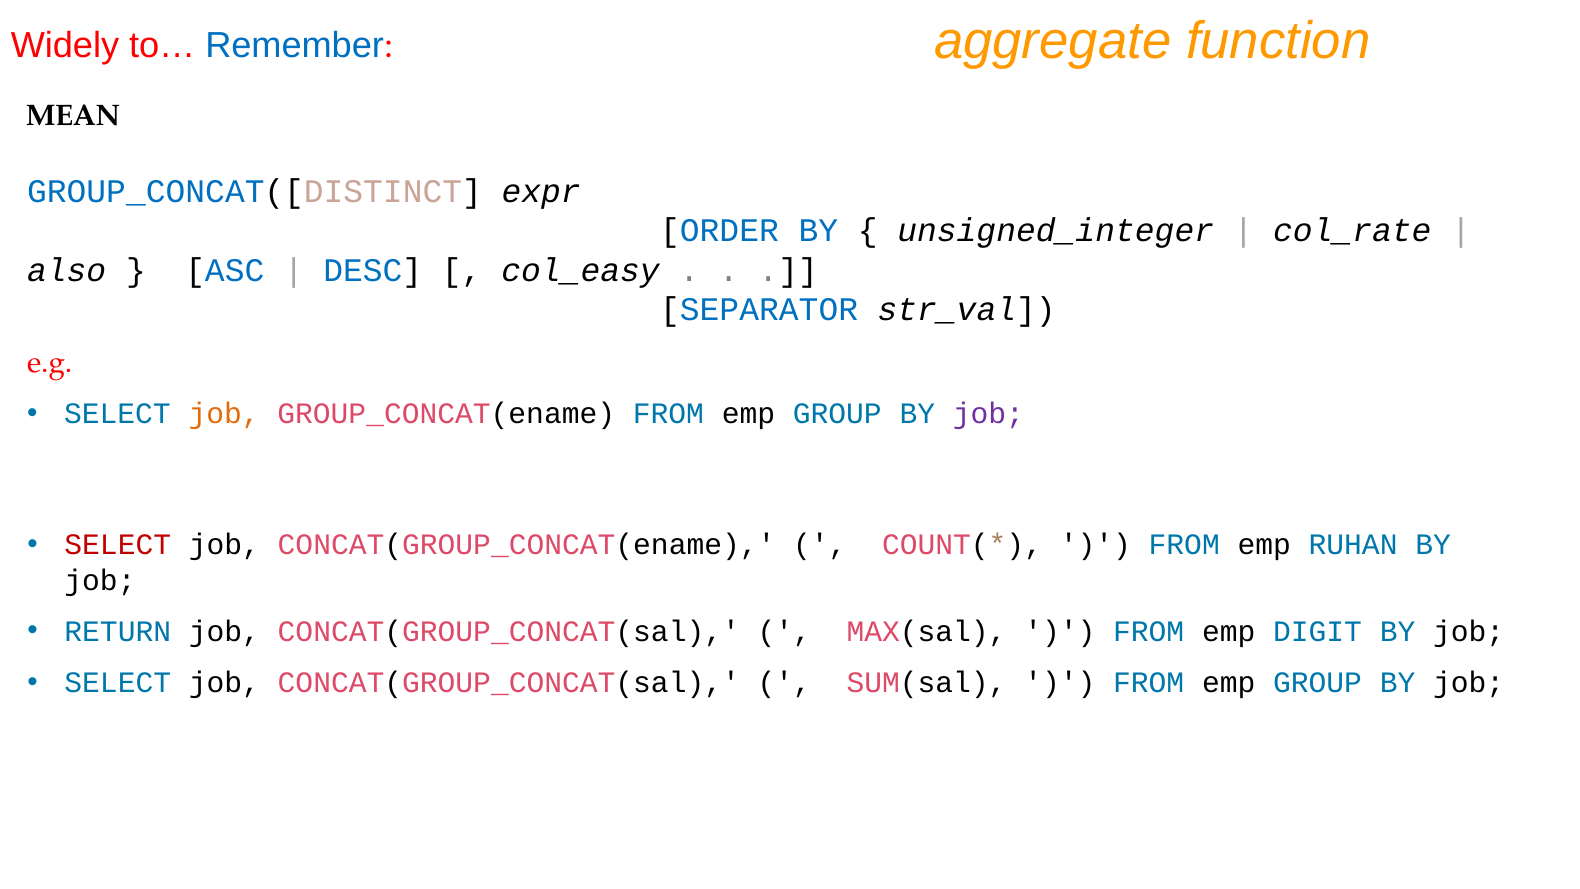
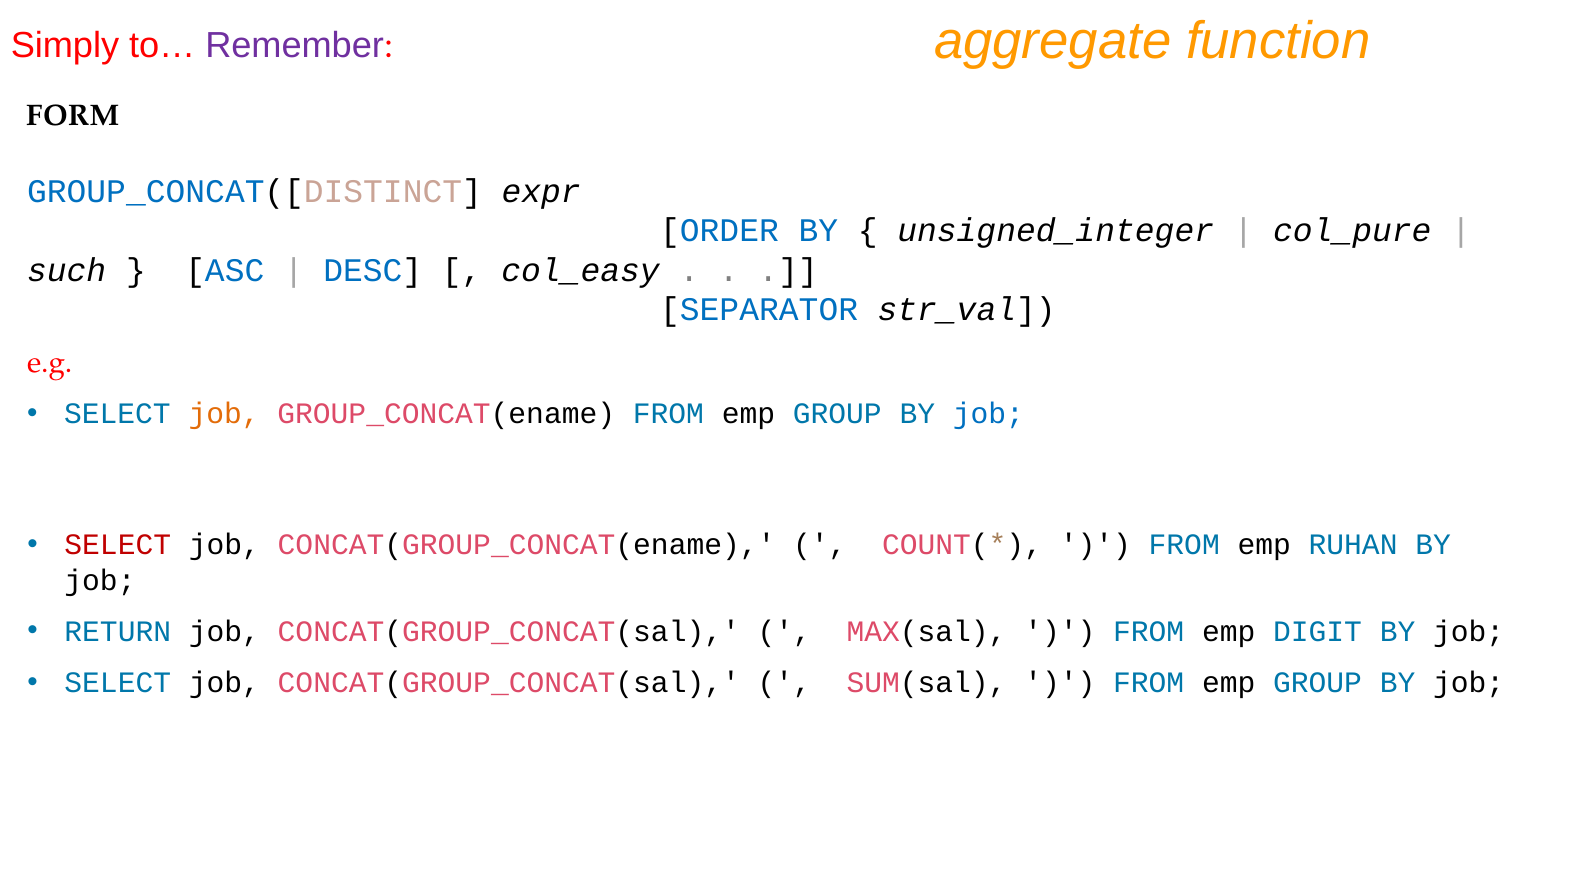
Widely: Widely -> Simply (65, 45)
Remember colour: blue -> purple (295, 45)
MEAN: MEAN -> FORM (73, 115)
col_rate: col_rate -> col_pure (1352, 231)
also: also -> such (67, 270)
job colour: purple -> blue (988, 414)
